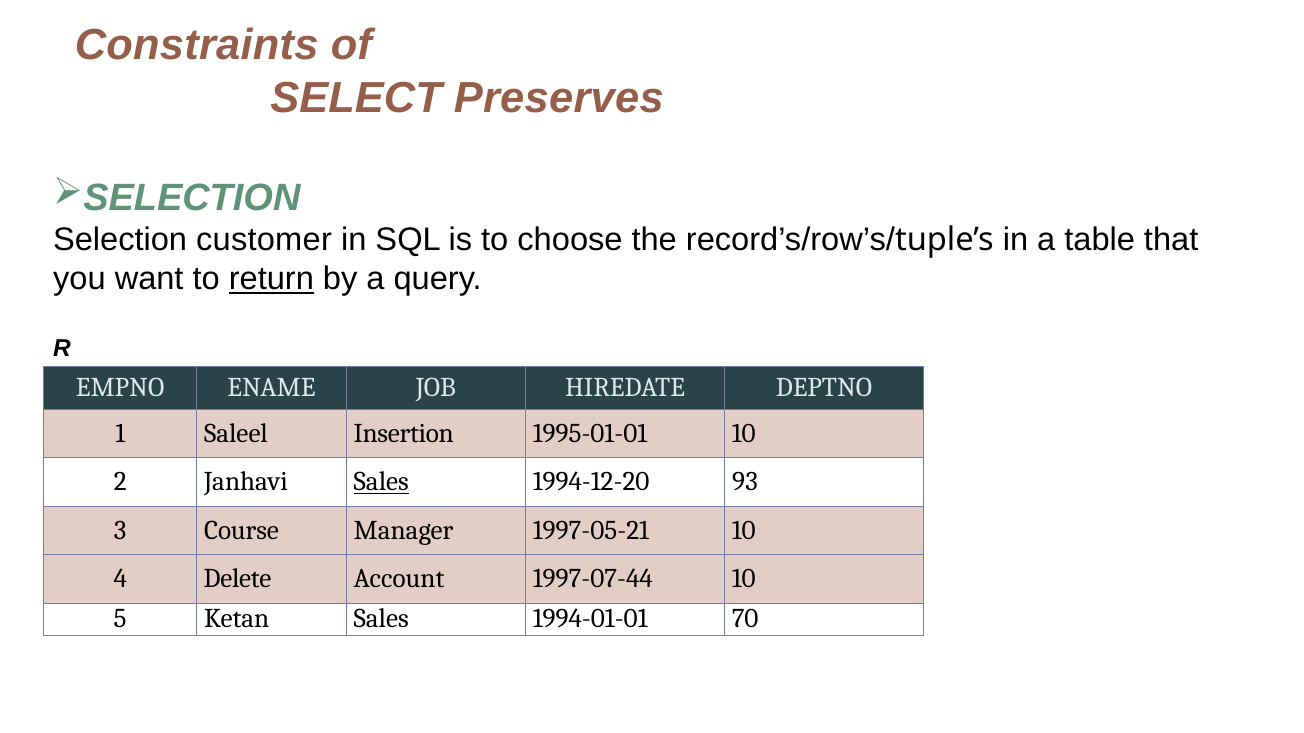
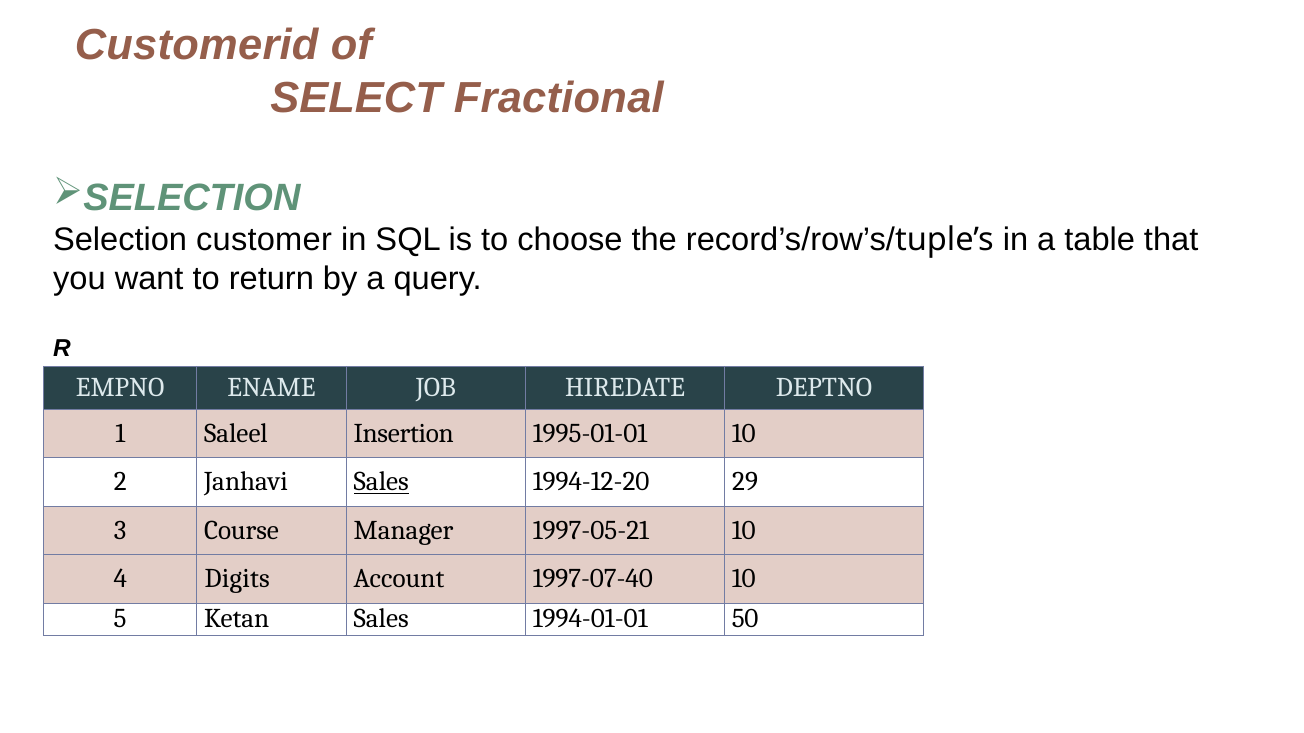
Constraints: Constraints -> Customerid (197, 46)
Preserves: Preserves -> Fractional (559, 98)
return underline: present -> none (271, 279)
93: 93 -> 29 (745, 482)
Delete: Delete -> Digits (237, 579)
1997-07-44: 1997-07-44 -> 1997-07-40 (593, 579)
70: 70 -> 50 (745, 619)
